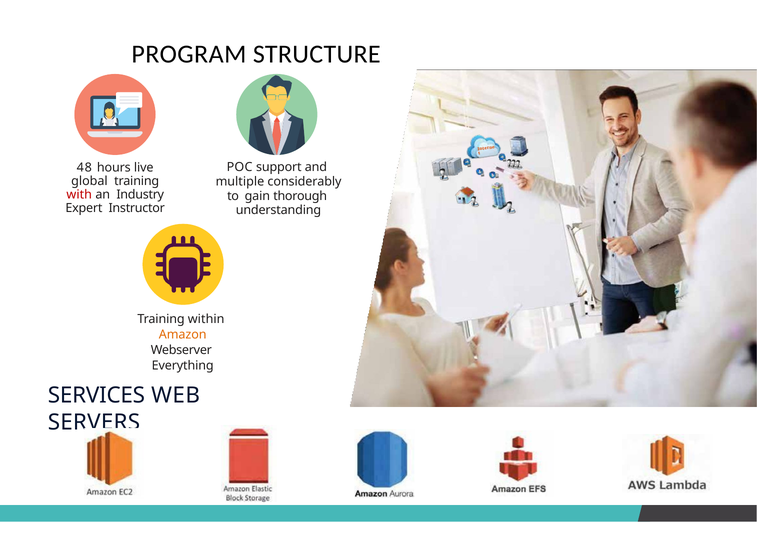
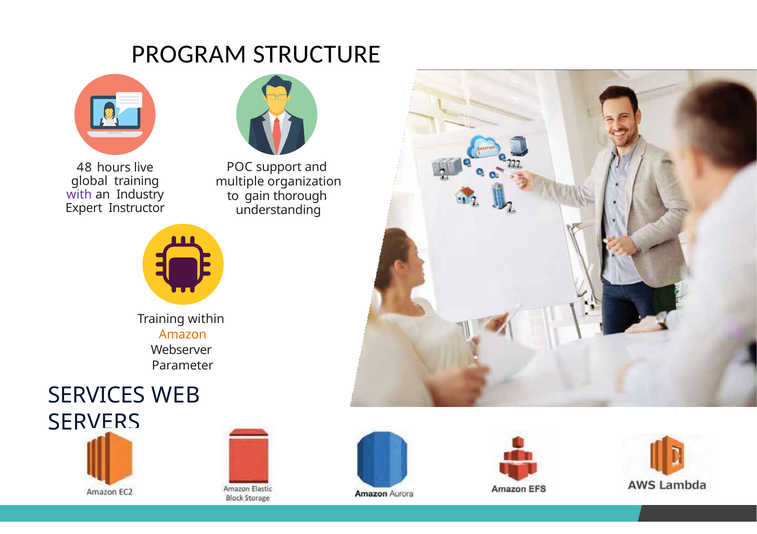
considerably: considerably -> organization (304, 182)
with colour: red -> purple (79, 195)
Everything: Everything -> Parameter (183, 366)
